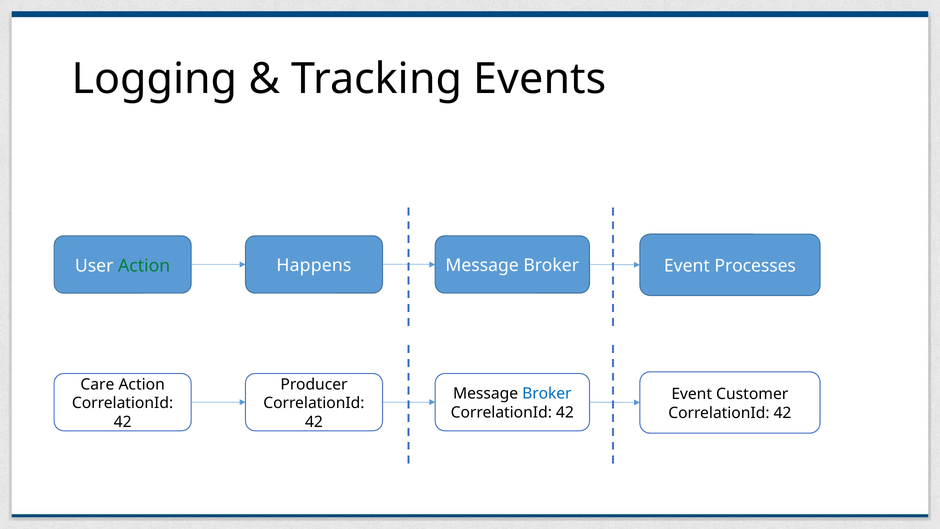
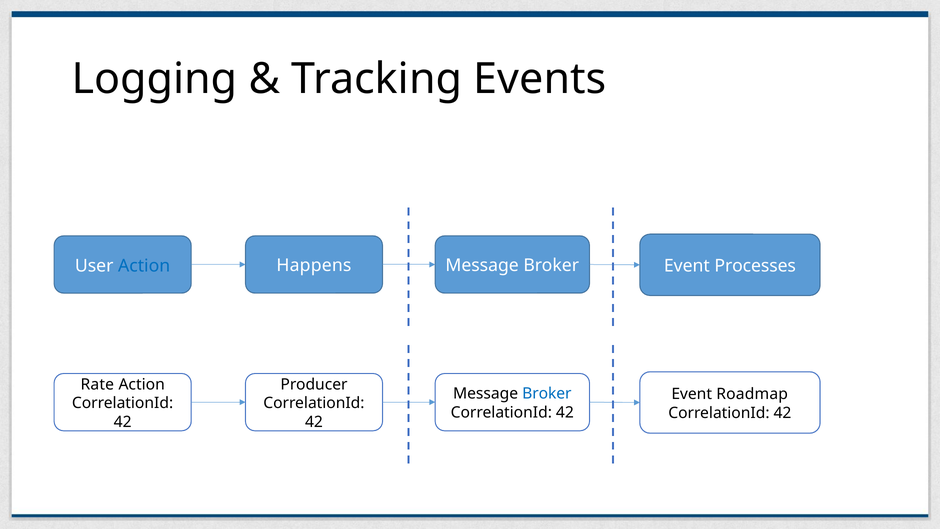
Action colour: green -> blue (144, 266)
Care: Care -> Rate (97, 384)
Customer: Customer -> Roadmap (752, 394)
